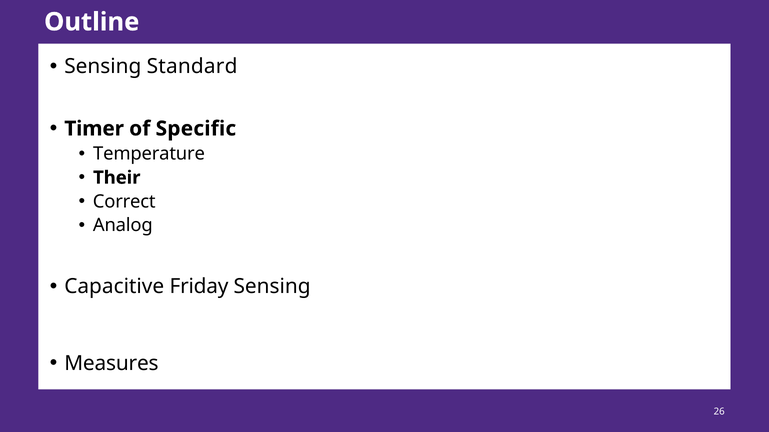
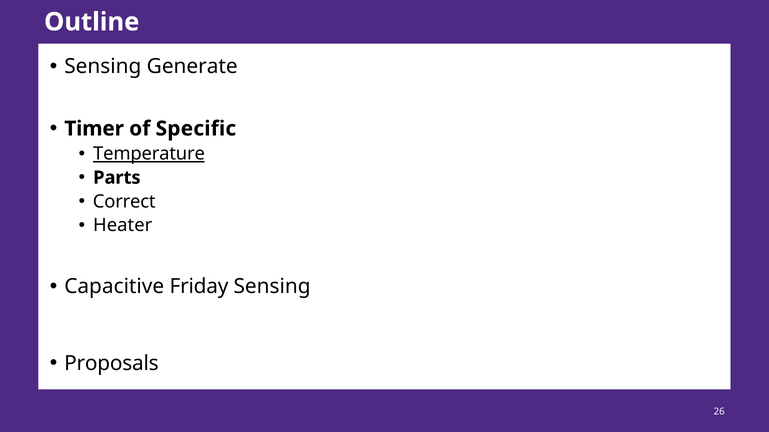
Standard: Standard -> Generate (192, 66)
Temperature underline: none -> present (149, 154)
Their: Their -> Parts (117, 178)
Analog: Analog -> Heater (123, 226)
Measures: Measures -> Proposals (111, 364)
